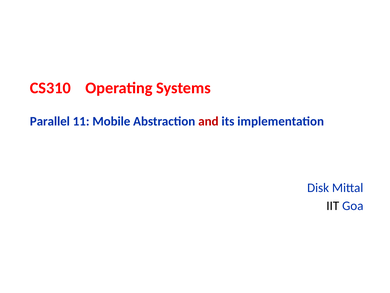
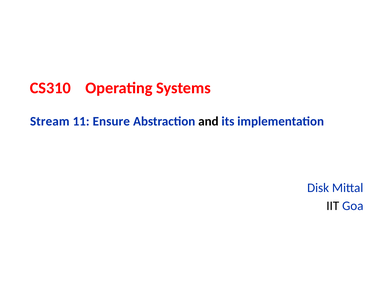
Parallel: Parallel -> Stream (50, 121)
Mobile: Mobile -> Ensure (111, 121)
and colour: red -> black (208, 121)
